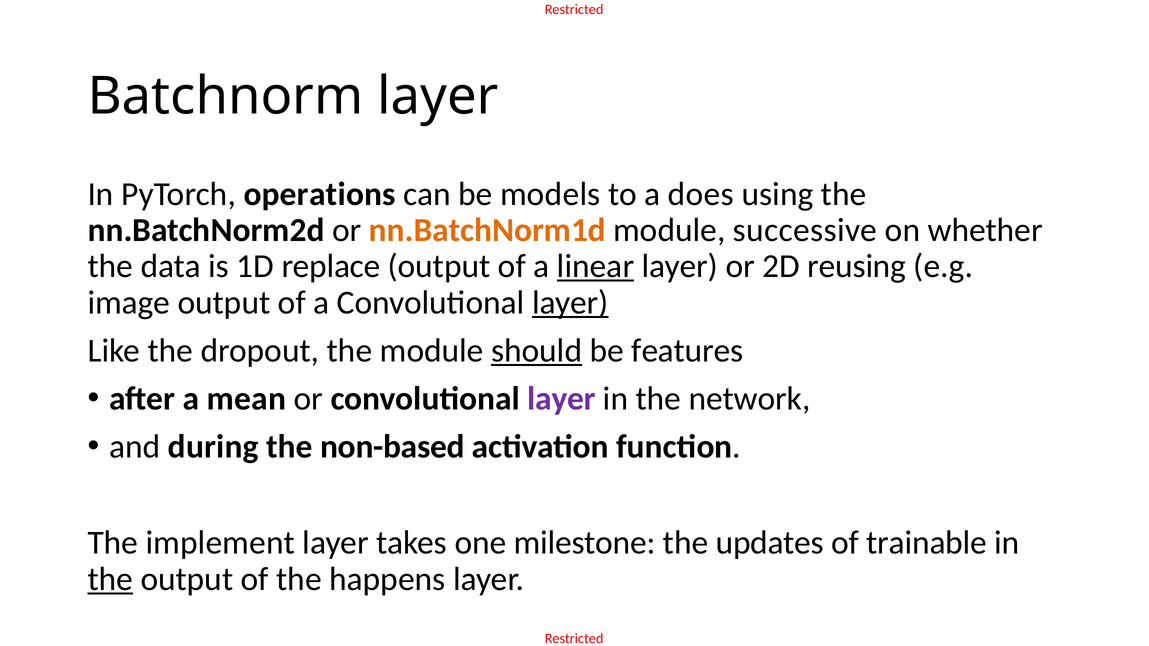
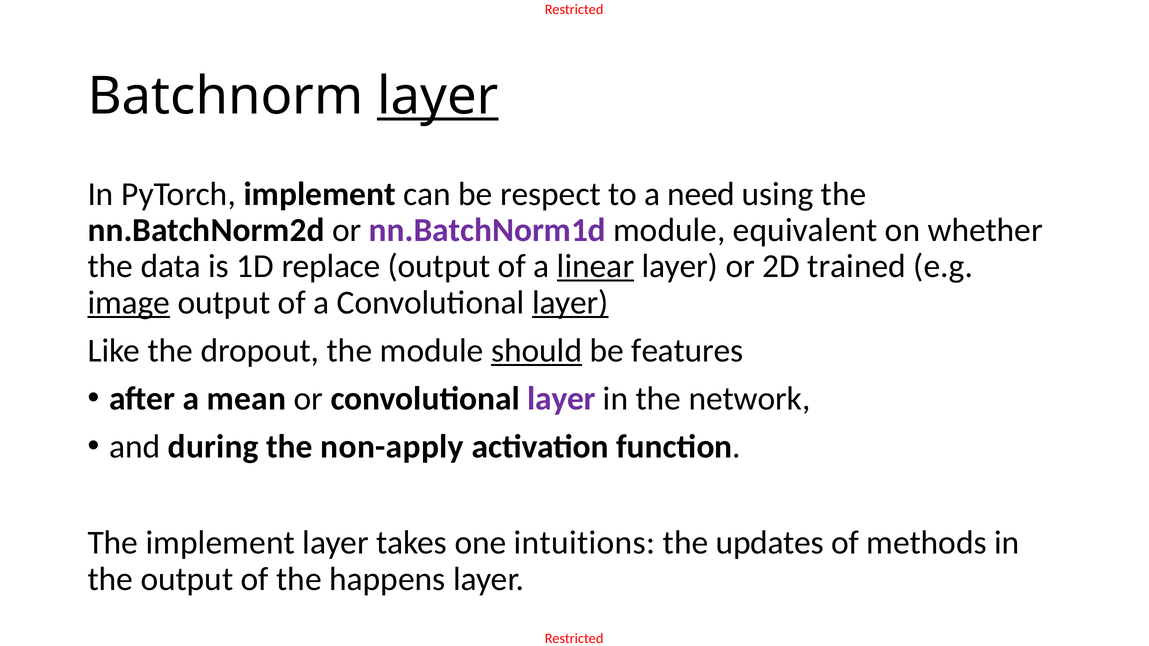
layer underline: none -> present (438, 97)
PyTorch operations: operations -> implement (320, 194)
models: models -> respect (550, 194)
does: does -> need (701, 194)
nn.BatchNorm1d colour: orange -> purple (487, 230)
successive: successive -> equivalent (805, 230)
reusing: reusing -> trained (857, 266)
image underline: none -> present (129, 303)
non-based: non-based -> non-apply (392, 447)
milestone: milestone -> intuitions (584, 543)
trainable: trainable -> methods (927, 543)
the underline: present -> none (110, 579)
